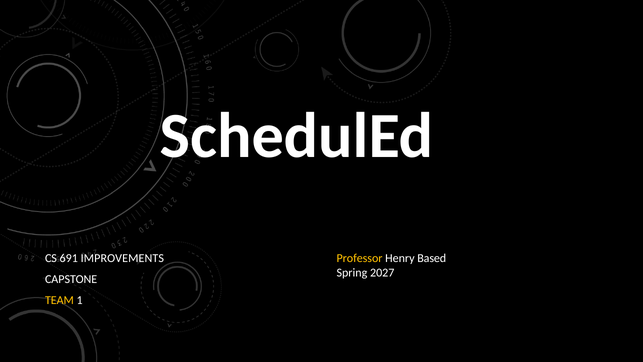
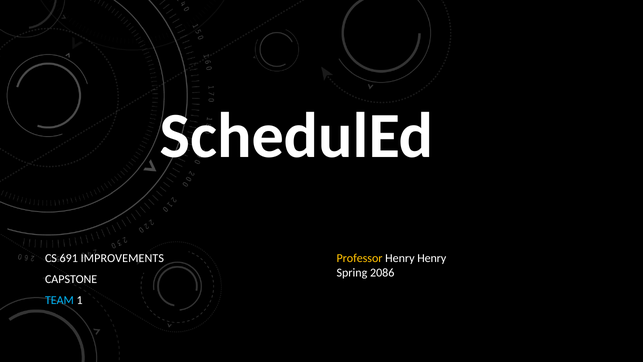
Henry Based: Based -> Henry (432, 258)
2027: 2027 -> 2086 (382, 273)
TEAM colour: yellow -> light blue (59, 300)
